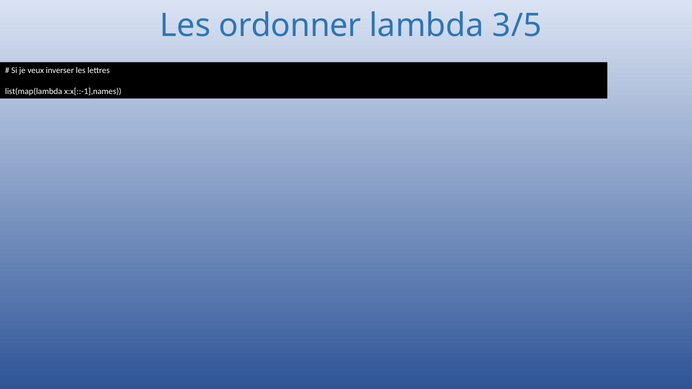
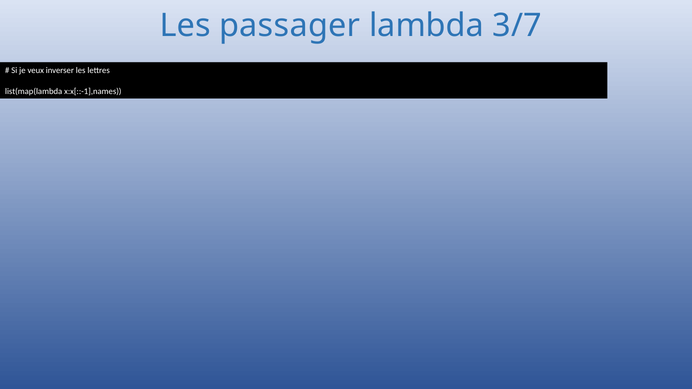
ordonner: ordonner -> passager (290, 25)
3/5: 3/5 -> 3/7 (517, 25)
